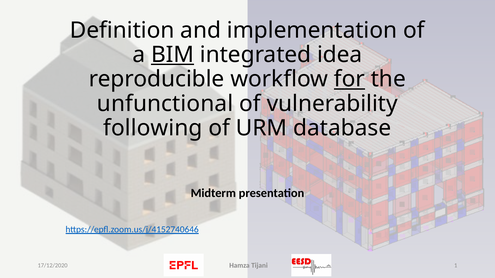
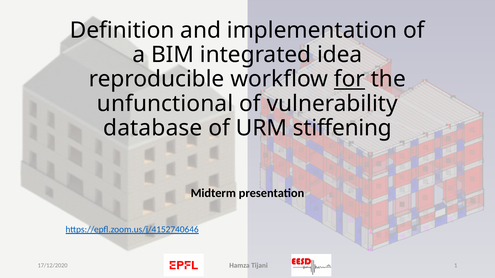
BIM underline: present -> none (173, 55)
following: following -> database (153, 128)
database: database -> stiffening (342, 128)
